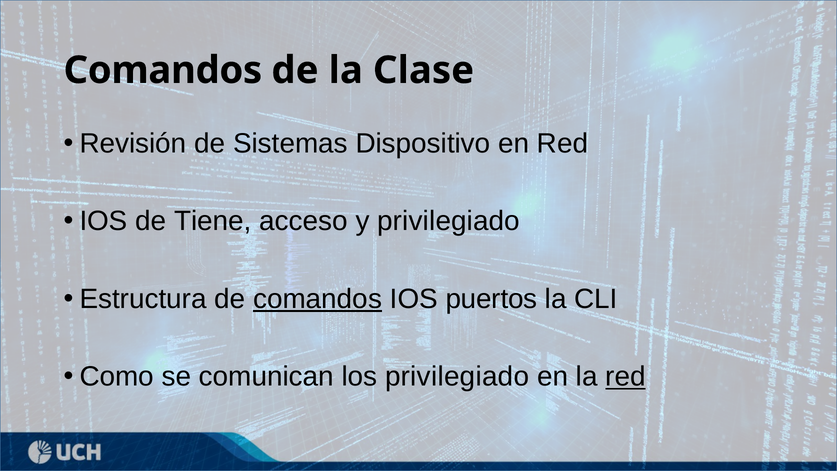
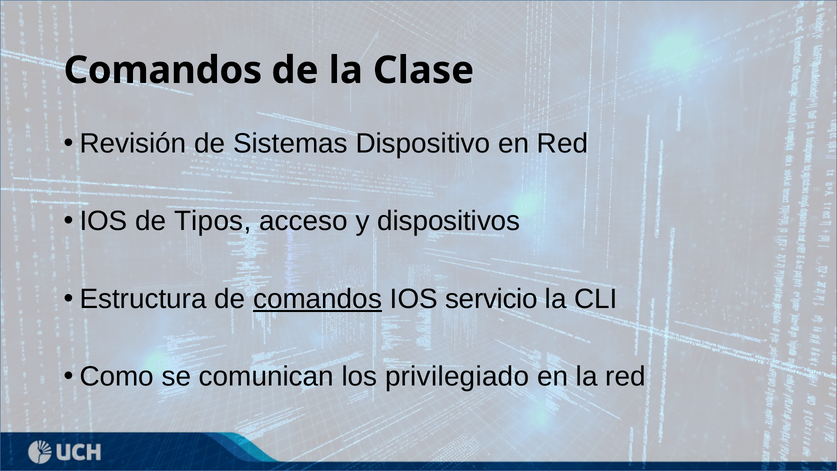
Tiene: Tiene -> Tipos (213, 221)
y privilegiado: privilegiado -> dispositivos (449, 221)
puertos: puertos -> servicio (491, 299)
red underline: present -> none (625, 377)
